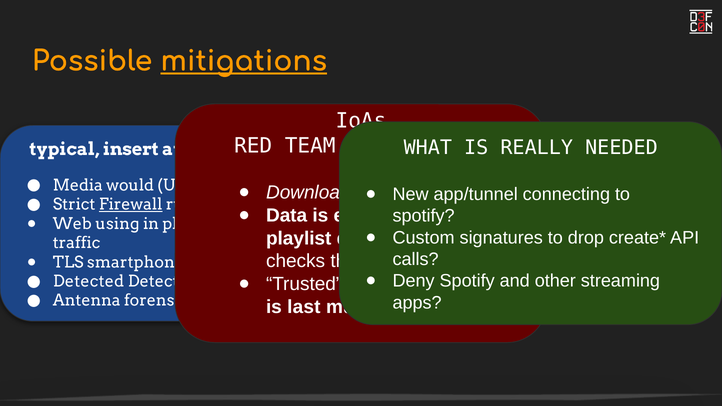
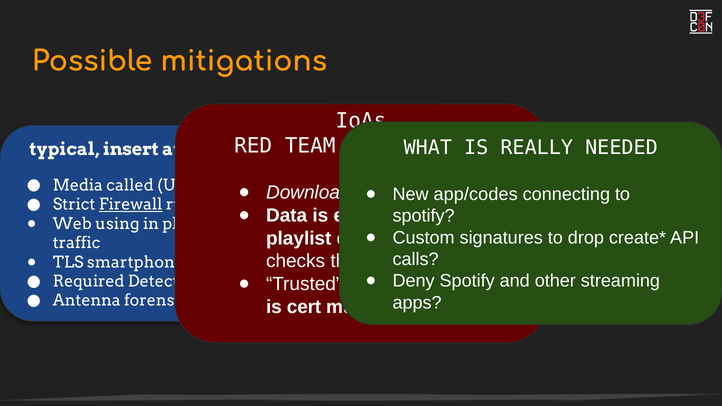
mitigations underline: present -> none (244, 61)
would: would -> called (130, 185)
app/tunnel: app/tunnel -> app/codes (476, 194)
Detected: Detected -> Required (89, 282)
last: last -> cert (304, 307)
